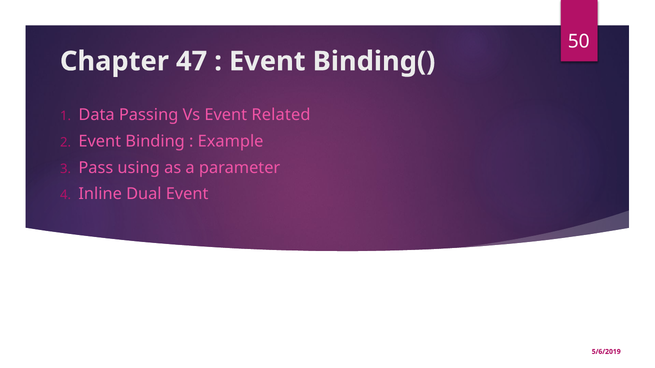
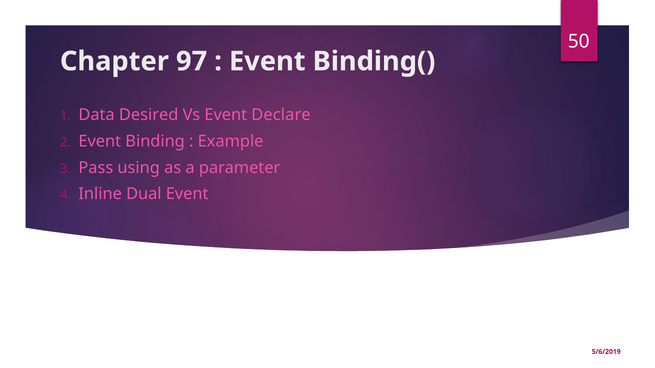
47: 47 -> 97 (192, 61)
Passing: Passing -> Desired (149, 115)
Related: Related -> Declare (281, 115)
